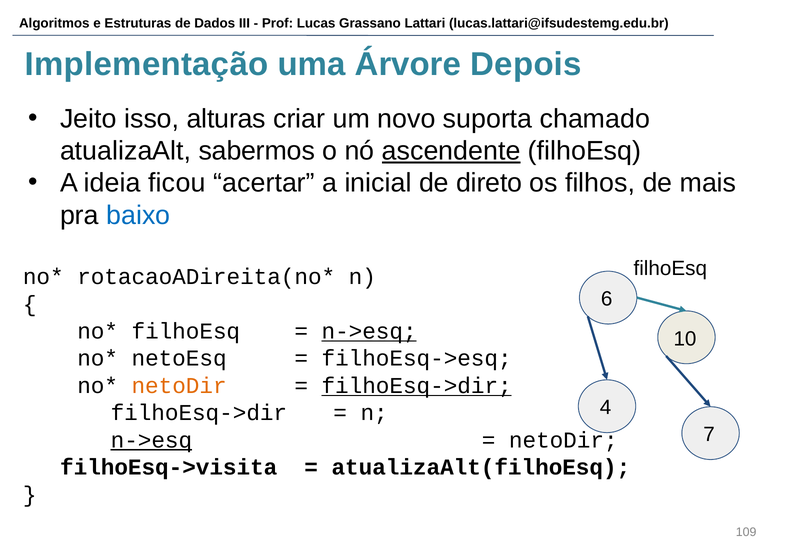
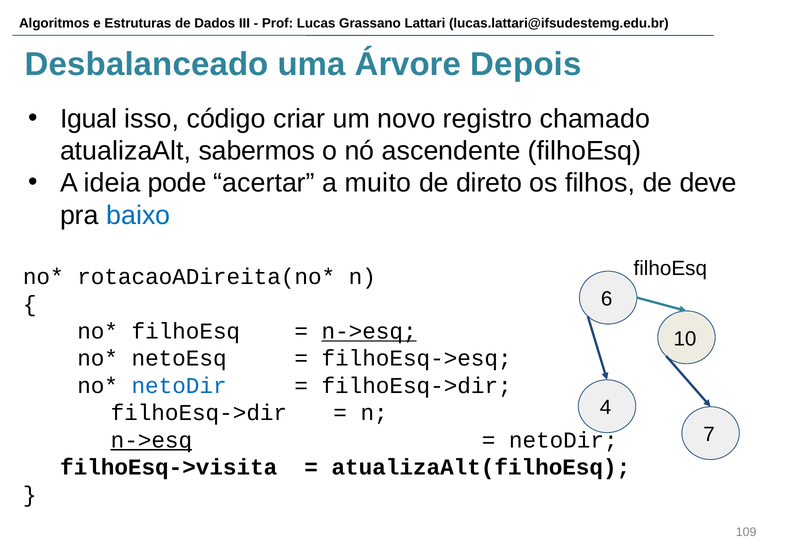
Implementação: Implementação -> Desbalanceado (147, 64)
Jeito: Jeito -> Igual (89, 119)
alturas: alturas -> código (226, 119)
suporta: suporta -> registro (488, 119)
ascendente underline: present -> none (451, 151)
ficou: ficou -> pode (177, 183)
inicial: inicial -> muito (378, 183)
mais: mais -> deve (708, 183)
netoDir colour: orange -> blue (179, 385)
filhoEsq->dir underline: present -> none (417, 385)
